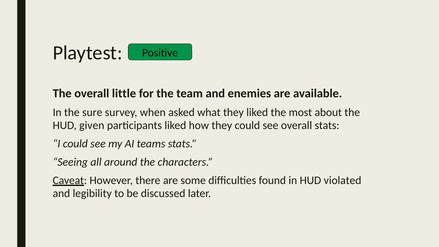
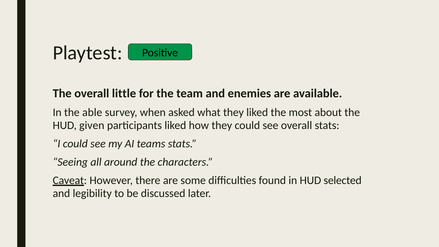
sure: sure -> able (92, 112)
violated: violated -> selected (343, 180)
